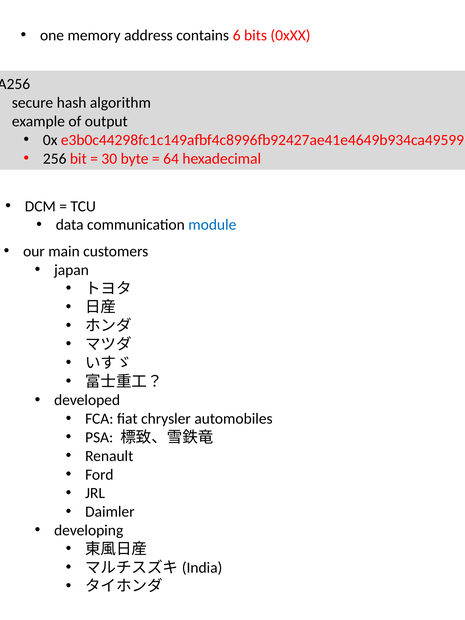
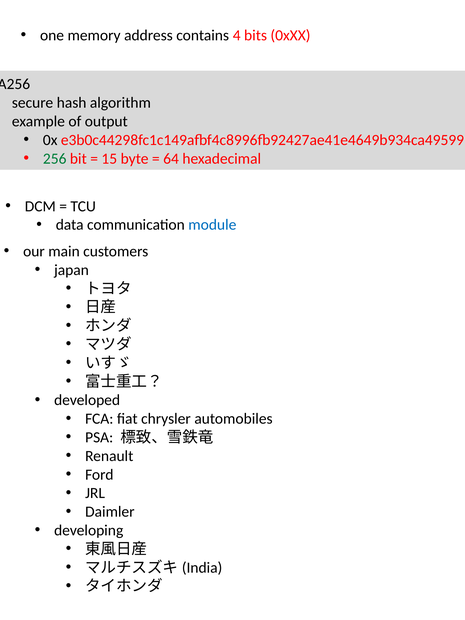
6: 6 -> 4 (237, 35)
256 colour: black -> green (55, 159)
30: 30 -> 15 (109, 159)
